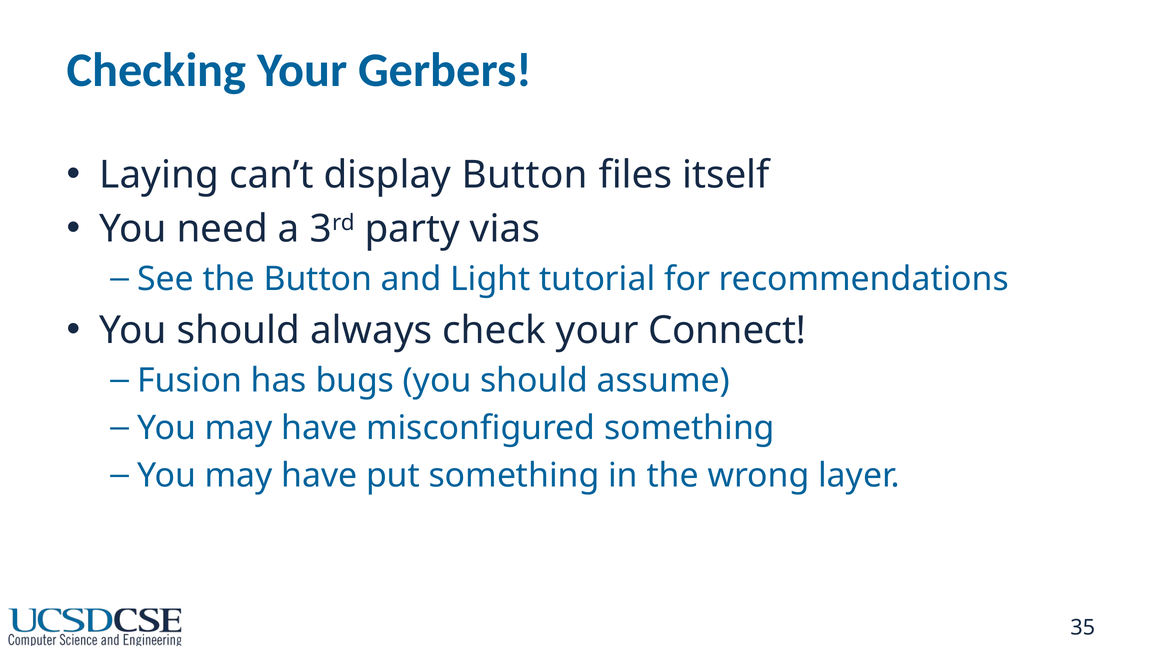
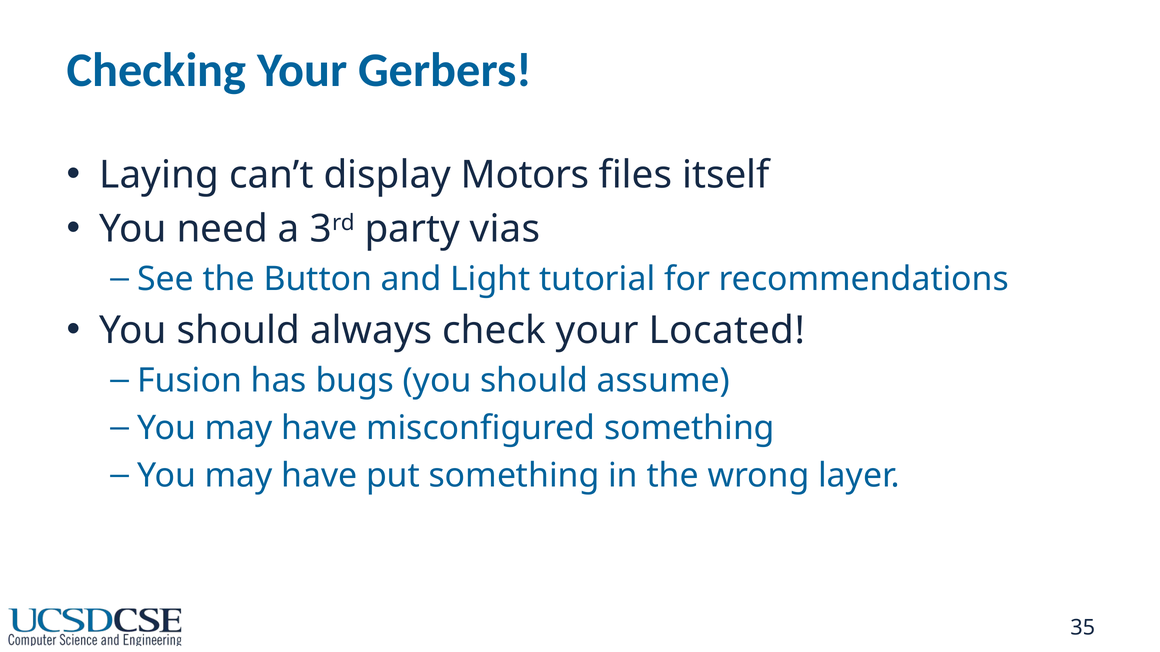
display Button: Button -> Motors (525, 175)
Connect: Connect -> Located (727, 331)
